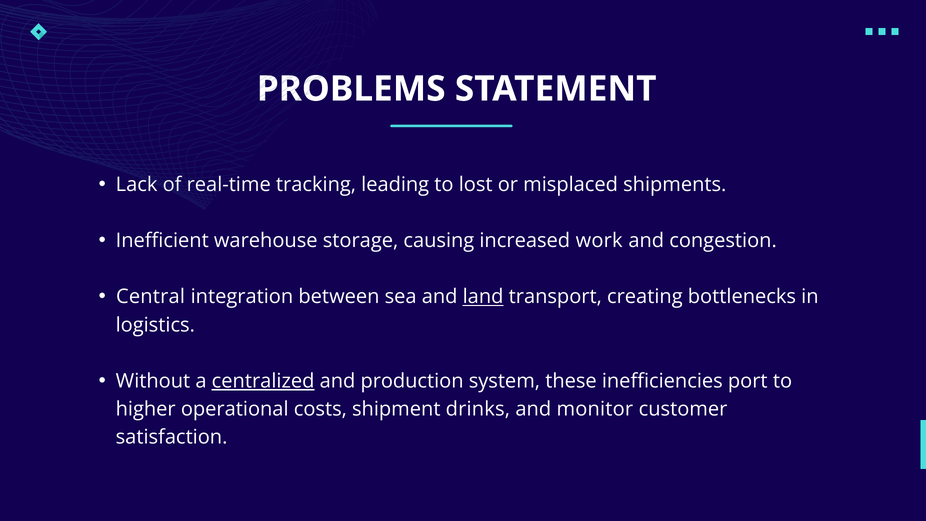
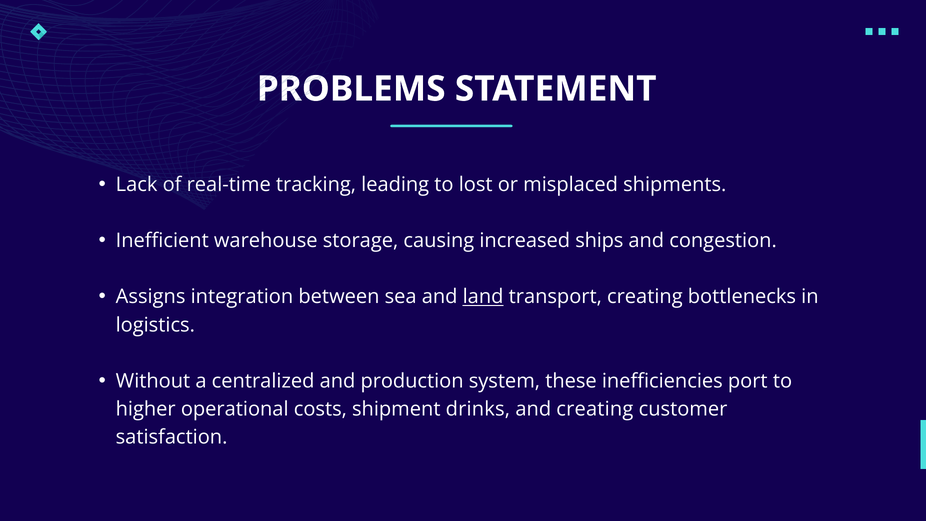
work: work -> ships (599, 241)
Central: Central -> Assigns (151, 297)
centralized underline: present -> none (263, 381)
and monitor: monitor -> creating (595, 409)
